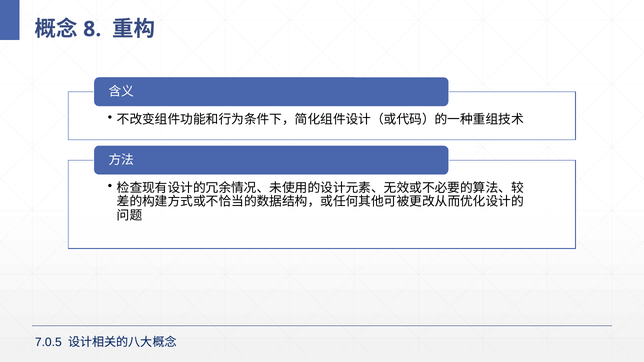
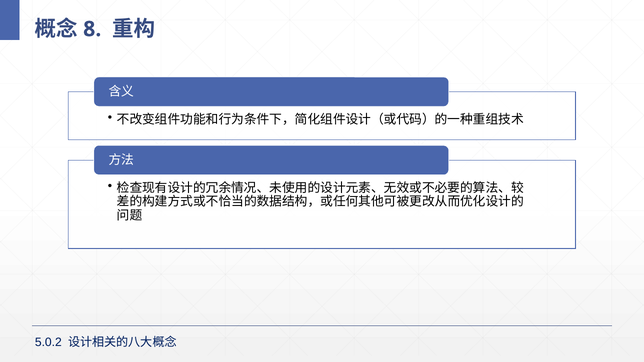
7.0.5: 7.0.5 -> 5.0.2 (48, 342)
